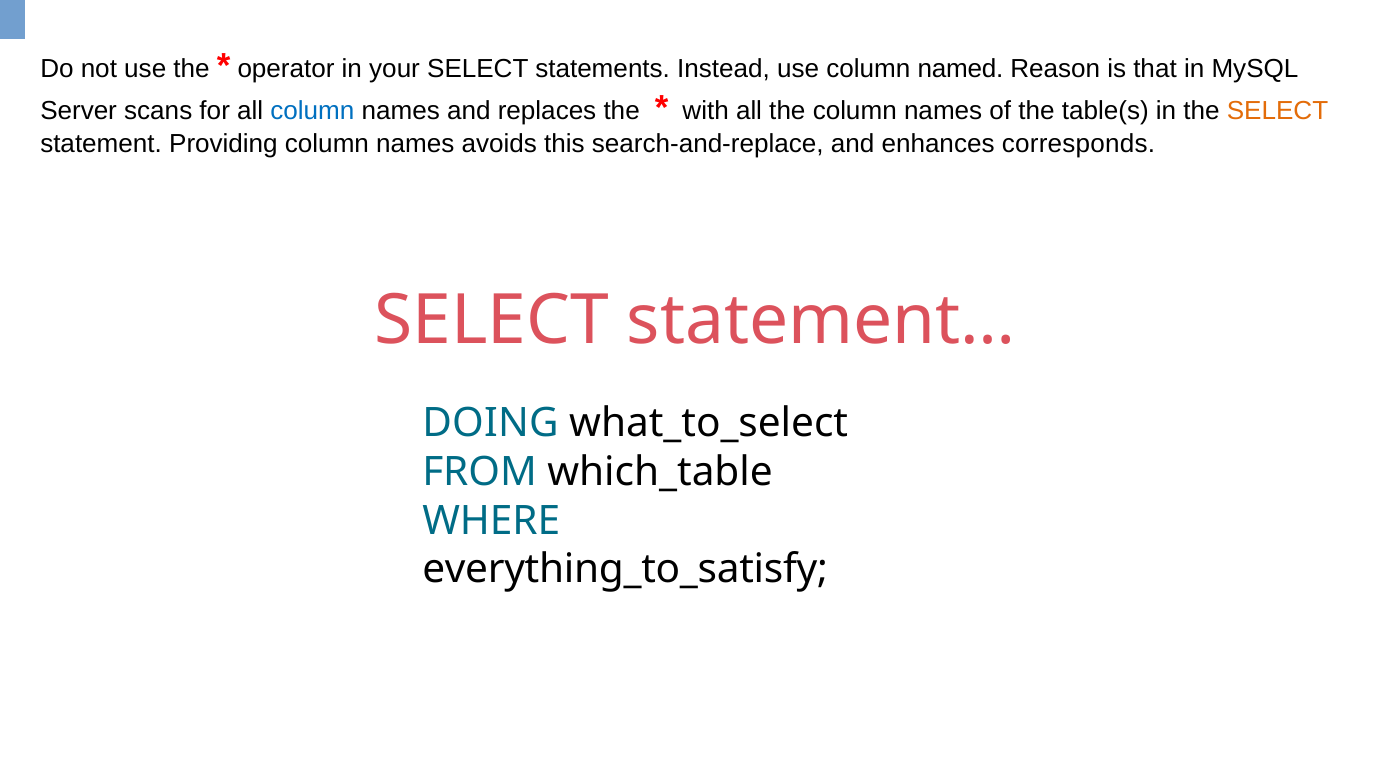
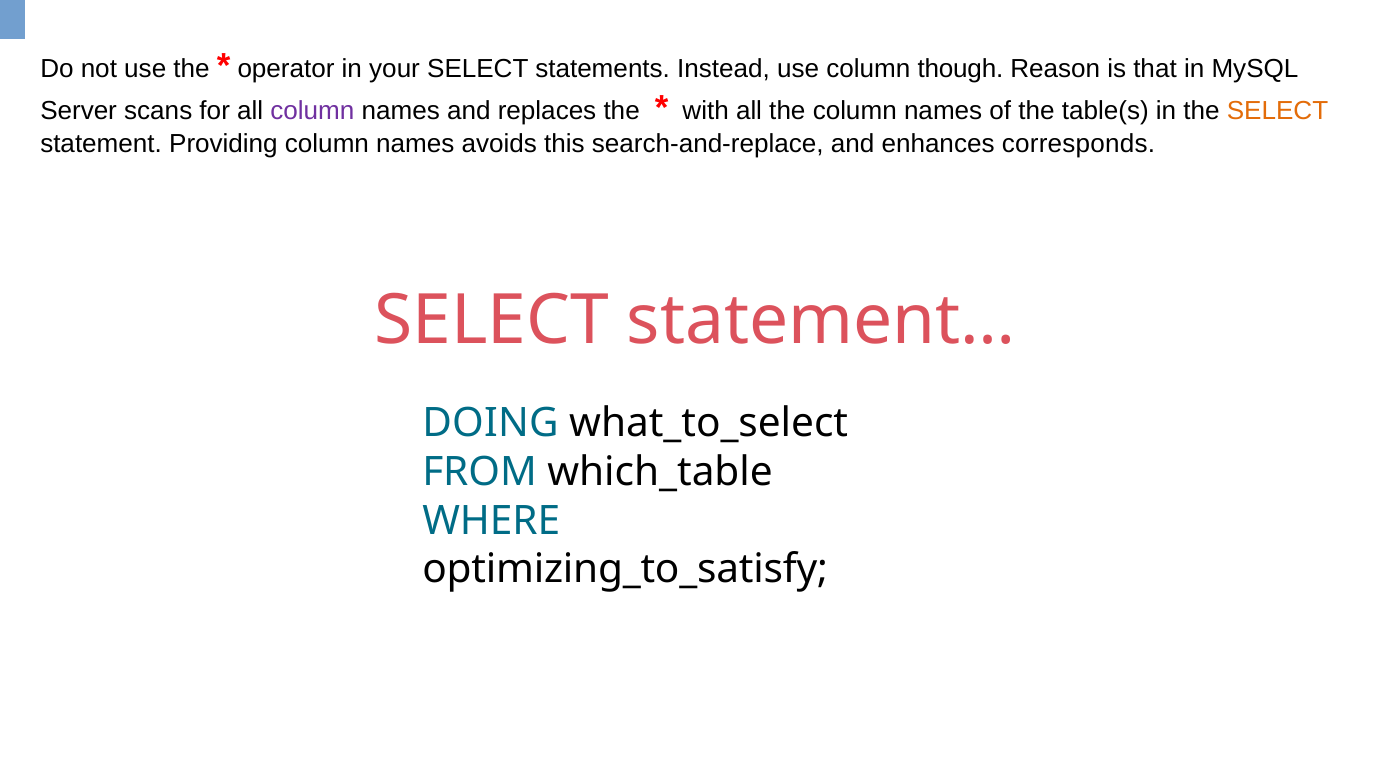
named: named -> though (960, 69)
column colour: blue -> purple (312, 111)
everything_to_satisfy: everything_to_satisfy -> optimizing_to_satisfy (625, 570)
